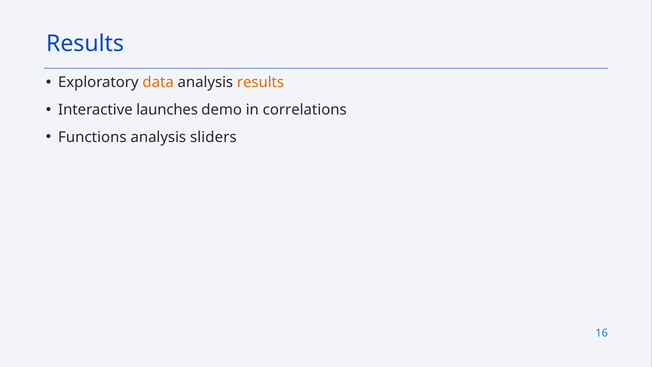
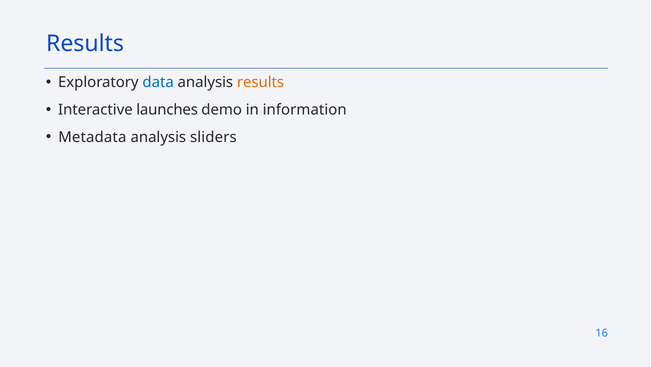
data colour: orange -> blue (158, 82)
correlations: correlations -> information (305, 110)
Functions: Functions -> Metadata (92, 137)
